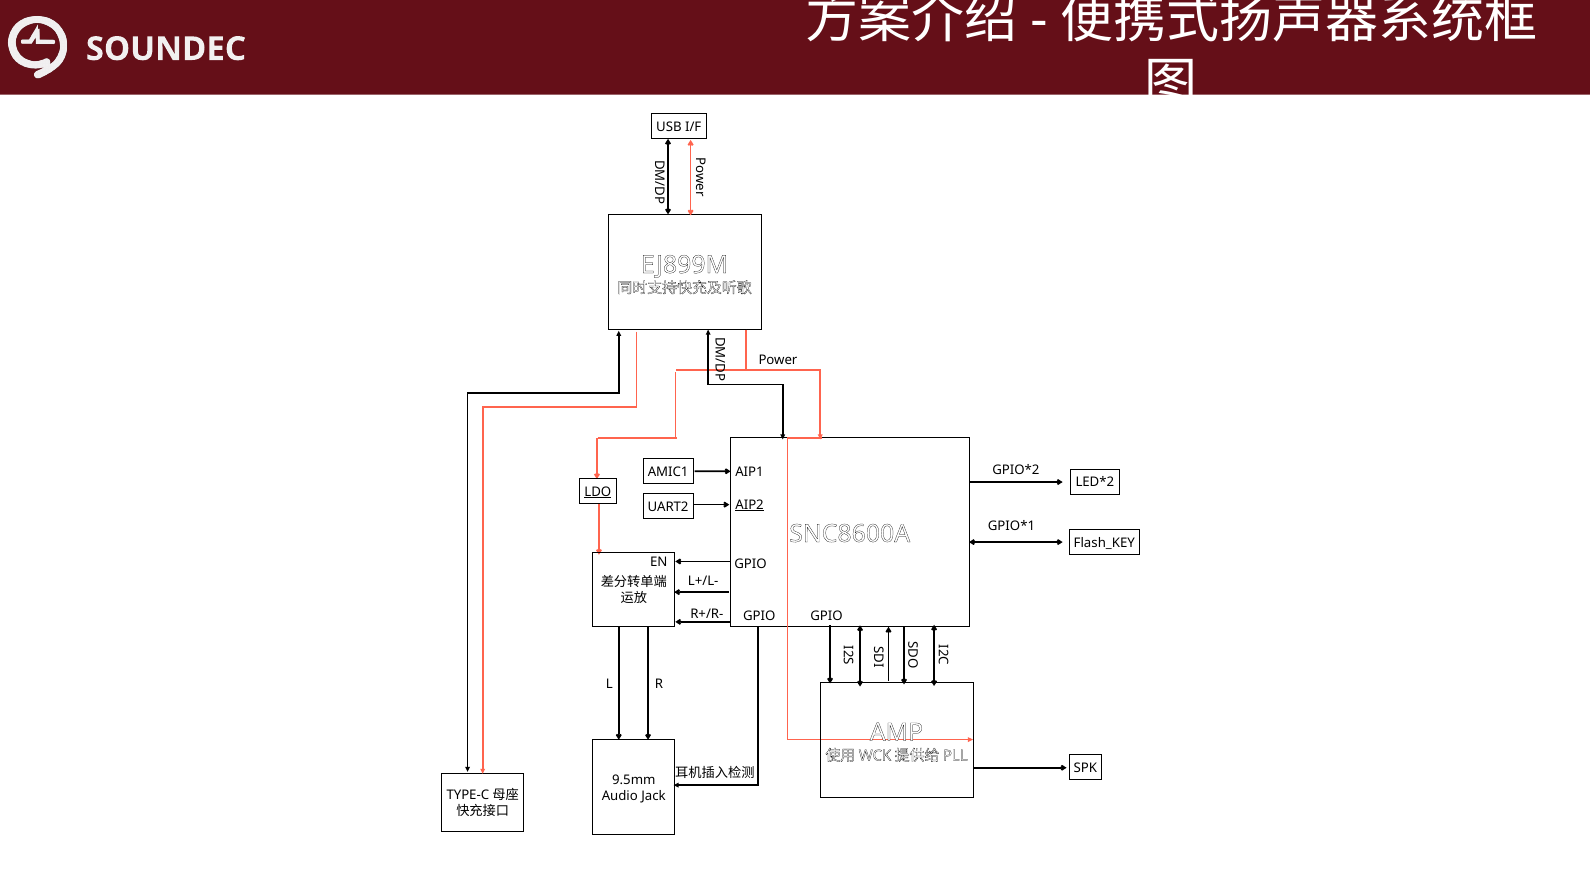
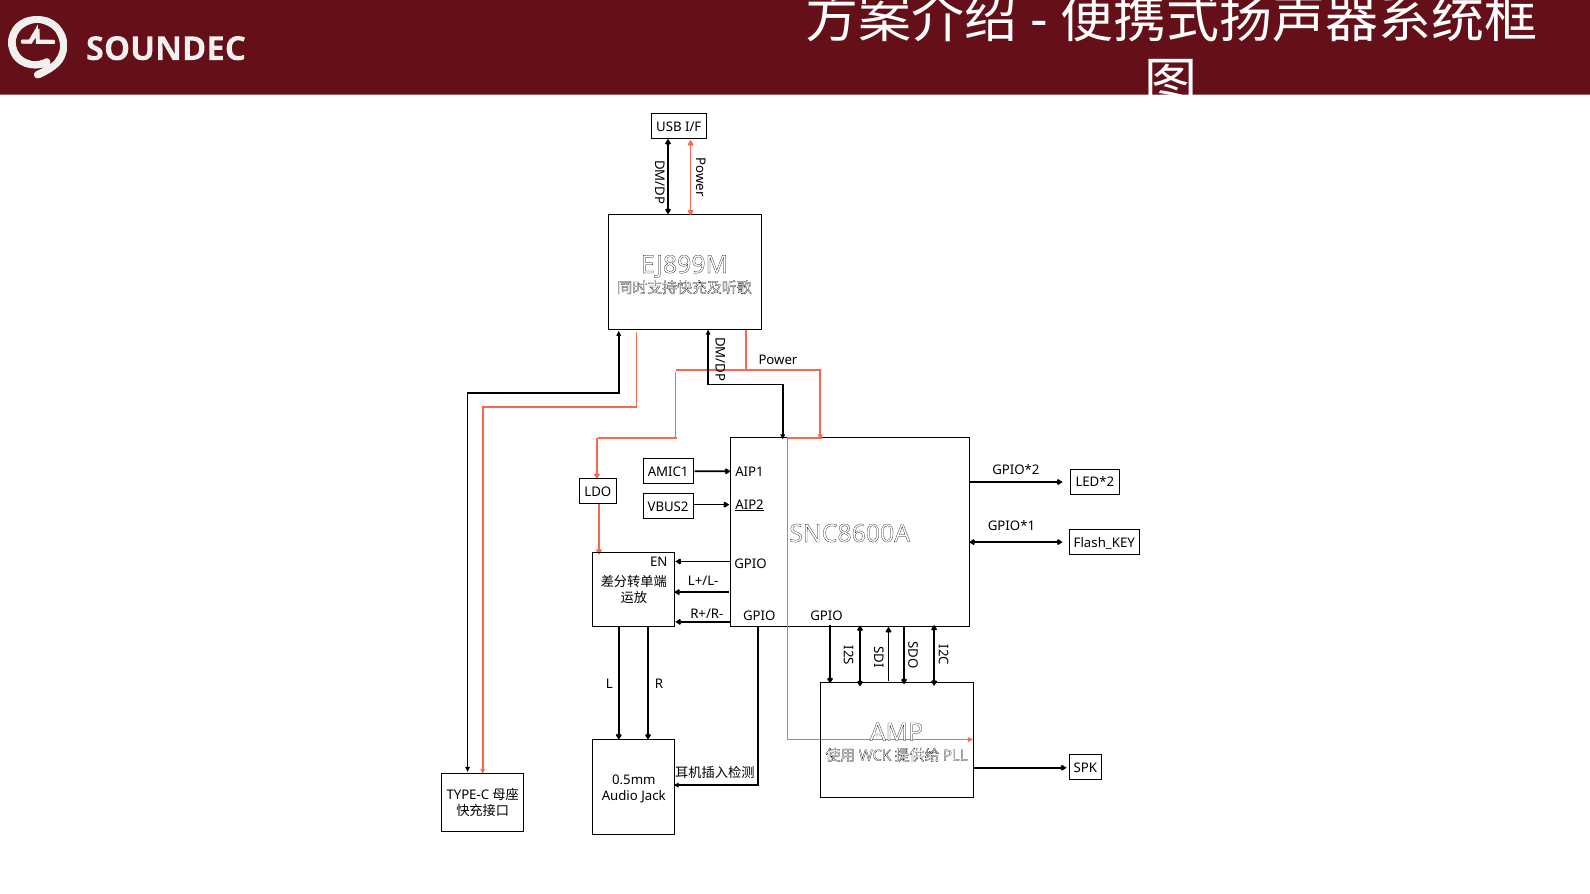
LDO underline: present -> none (598, 492)
UART2: UART2 -> VBUS2 (668, 507)
9.5mm: 9.5mm -> 0.5mm (634, 780)
